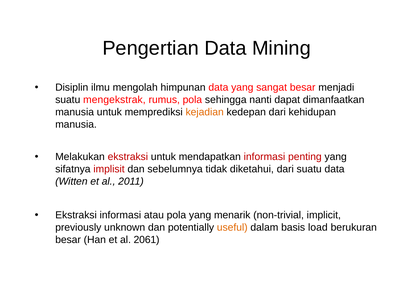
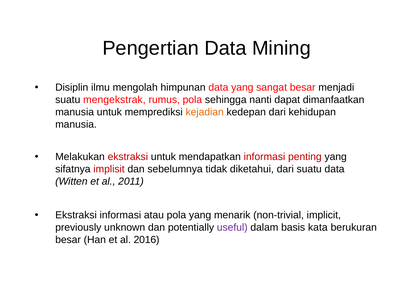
useful colour: orange -> purple (232, 227)
load: load -> kata (318, 227)
2061: 2061 -> 2016 (147, 240)
